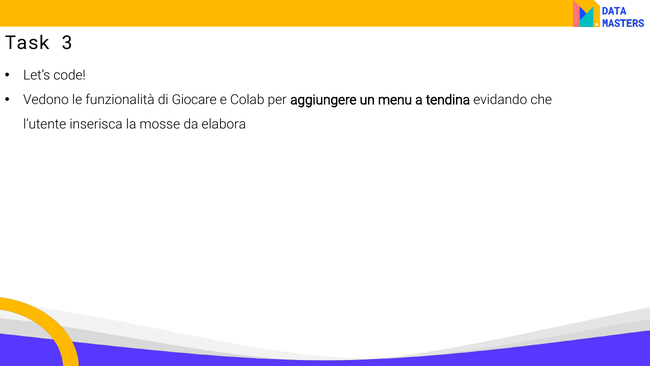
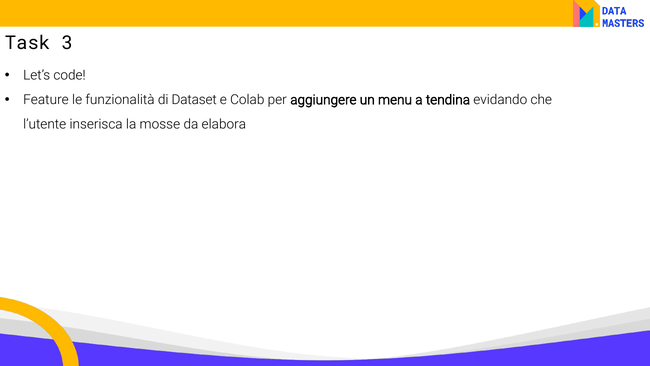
Vedono: Vedono -> Feature (46, 100)
Giocare: Giocare -> Dataset (194, 100)
